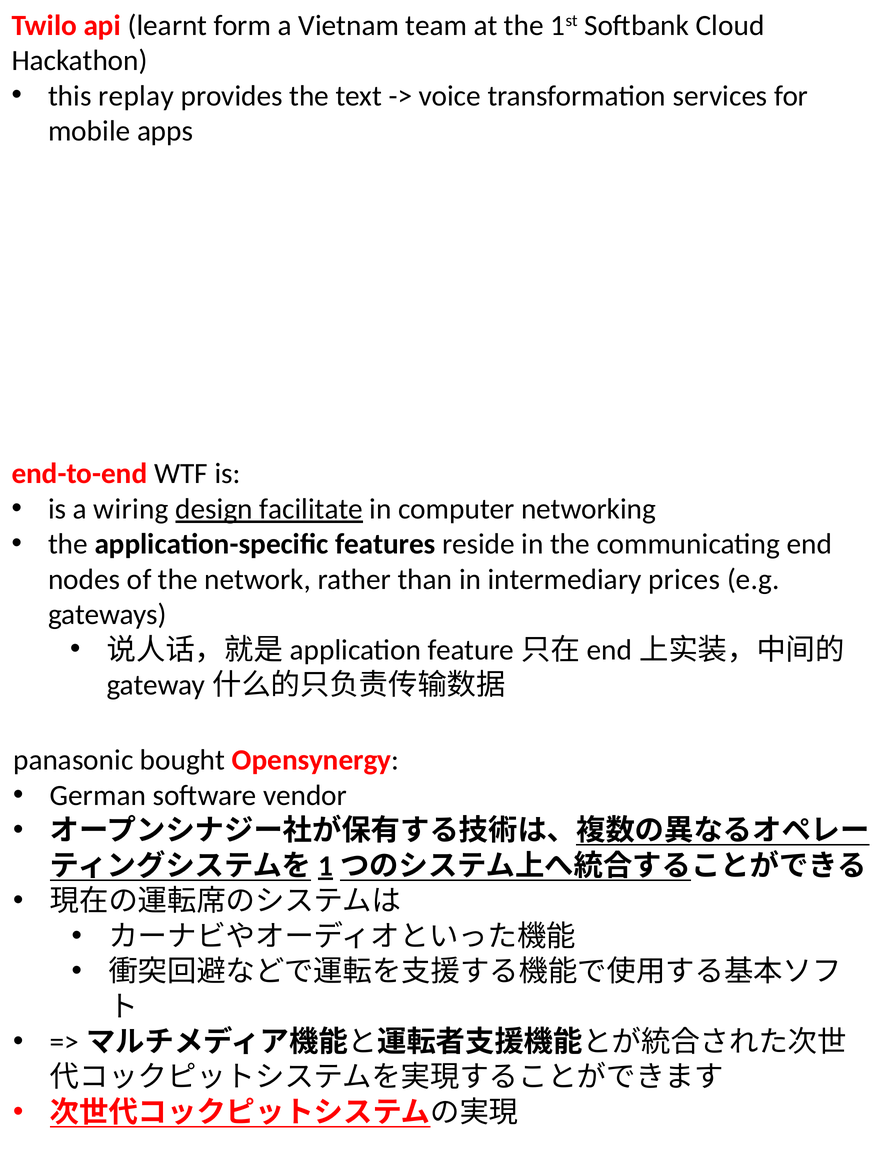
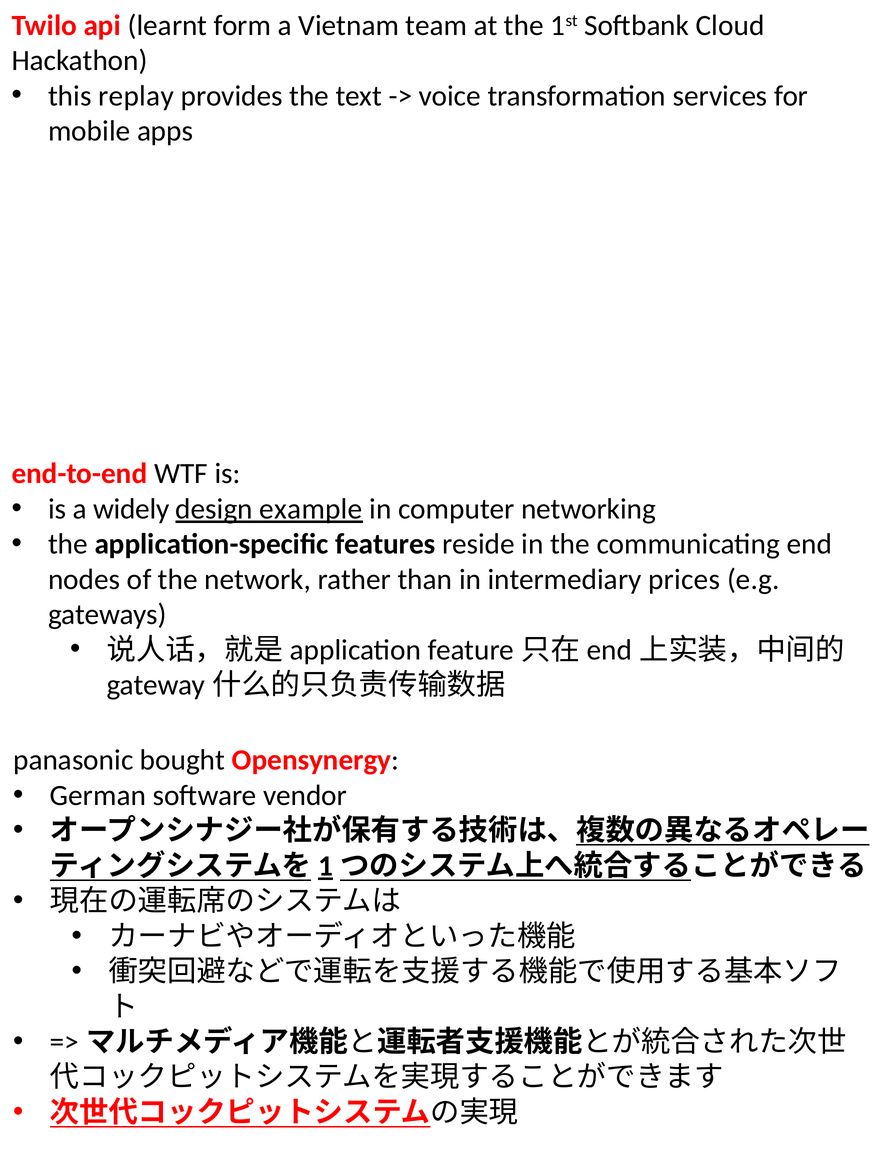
wiring: wiring -> widely (131, 509)
facilitate: facilitate -> example (311, 509)
